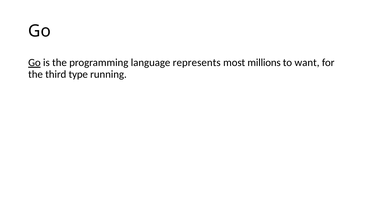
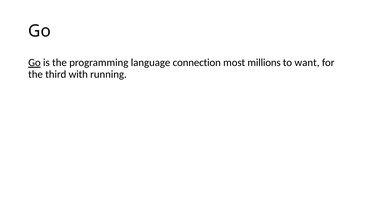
represents: represents -> connection (197, 63)
type: type -> with (78, 74)
